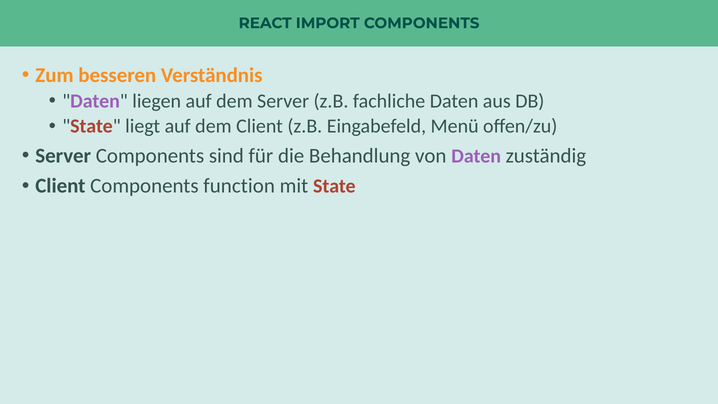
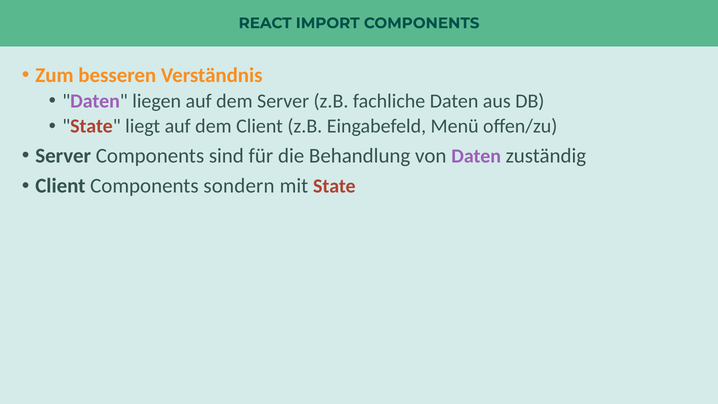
function: function -> sondern (239, 186)
